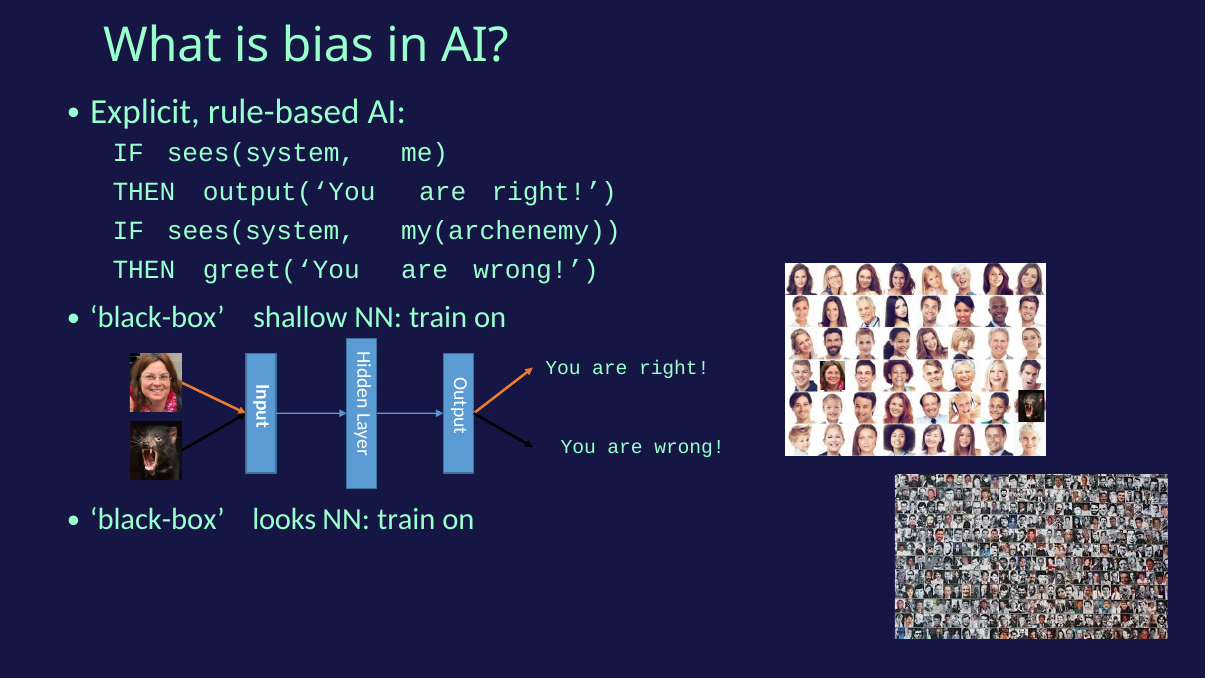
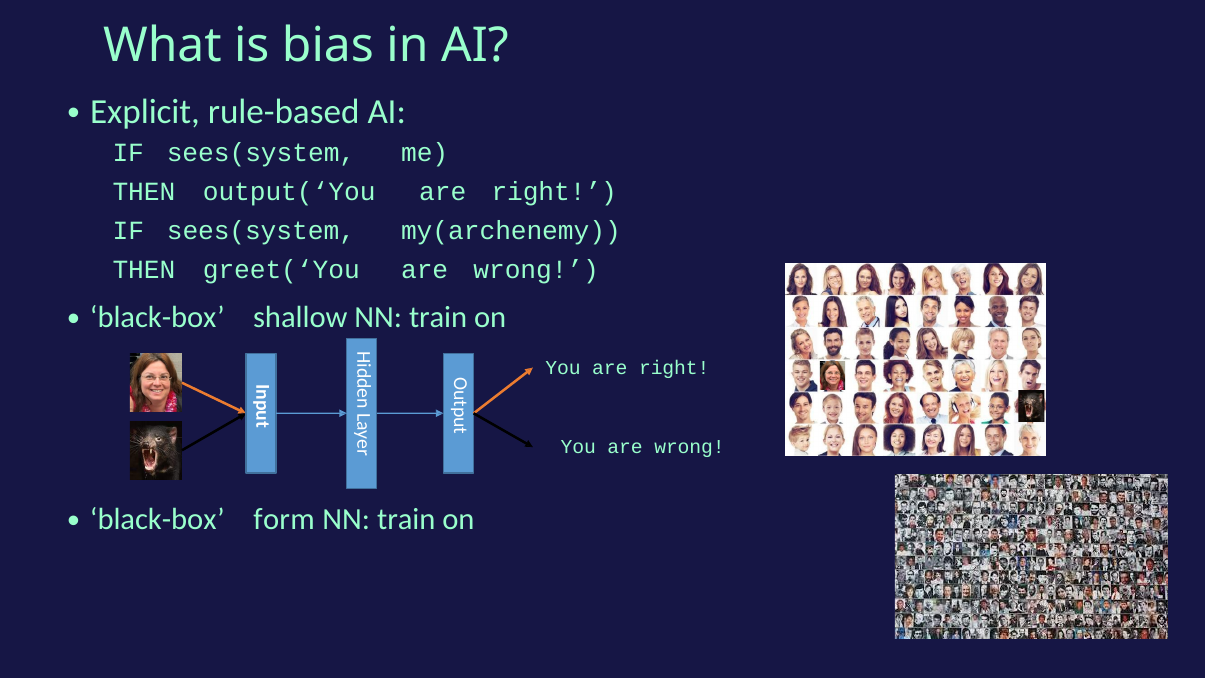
looks: looks -> form (284, 520)
